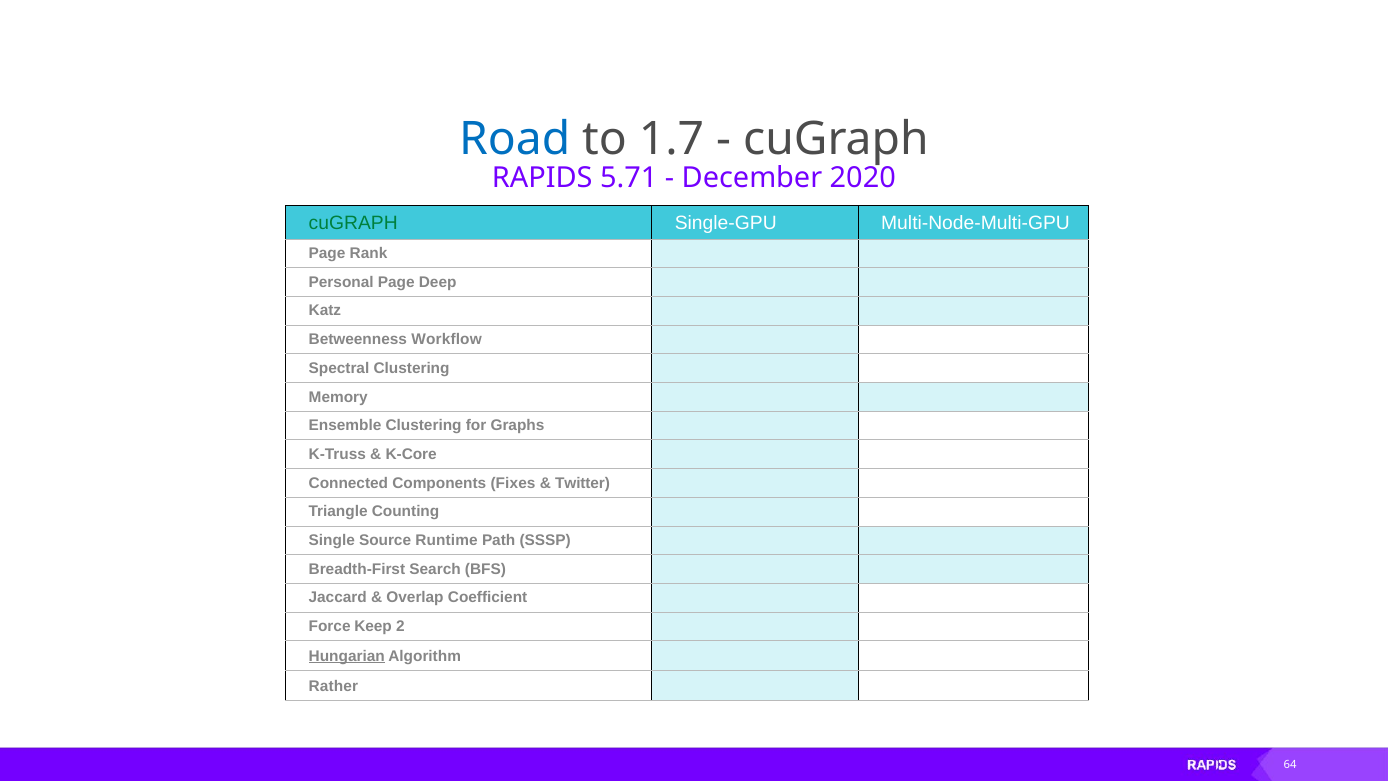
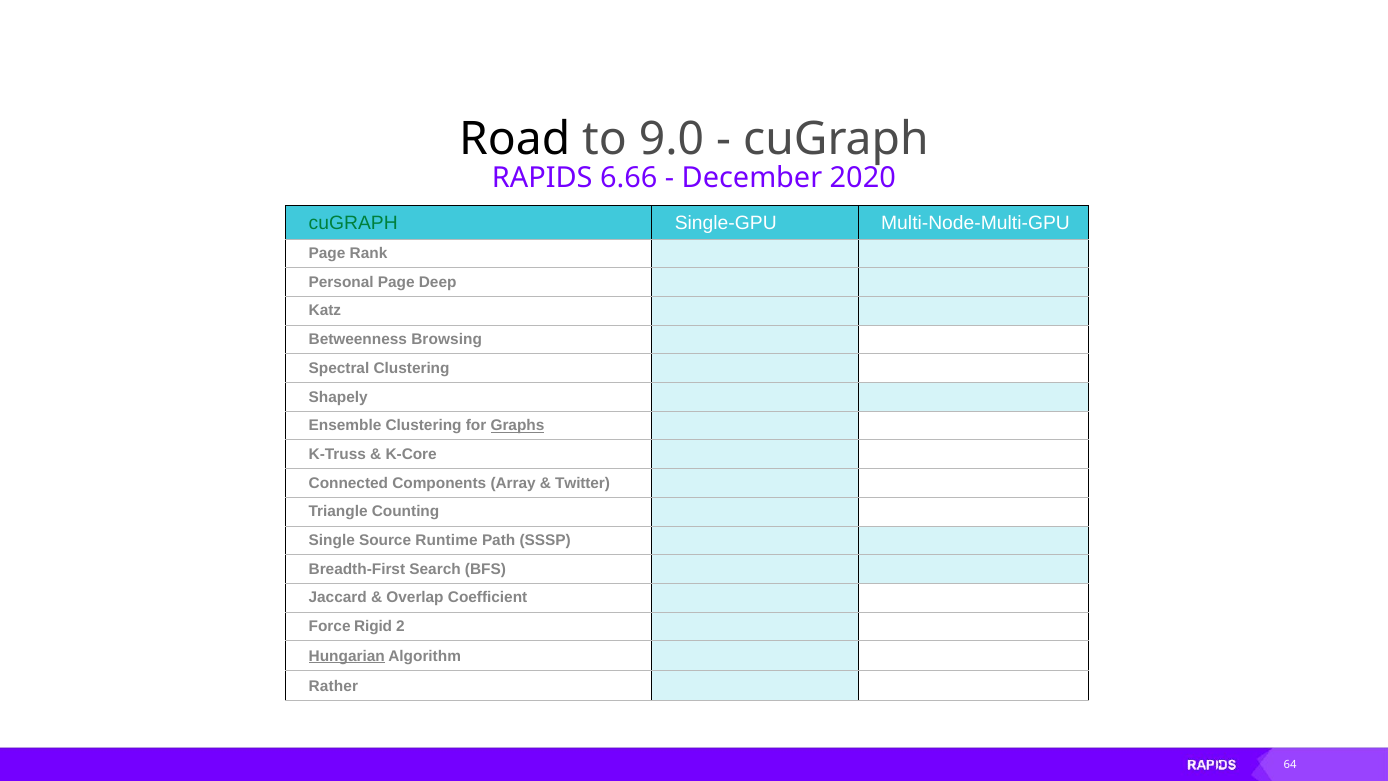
Road colour: blue -> black (515, 139)
1.7: 1.7 -> 9.0 (672, 139)
5.71: 5.71 -> 6.66 (629, 178)
Workflow: Workflow -> Browsing (447, 339)
Memory: Memory -> Shapely (338, 397)
Graphs underline: none -> present (517, 426)
Fixes: Fixes -> Array (513, 483)
Keep: Keep -> Rigid (373, 626)
